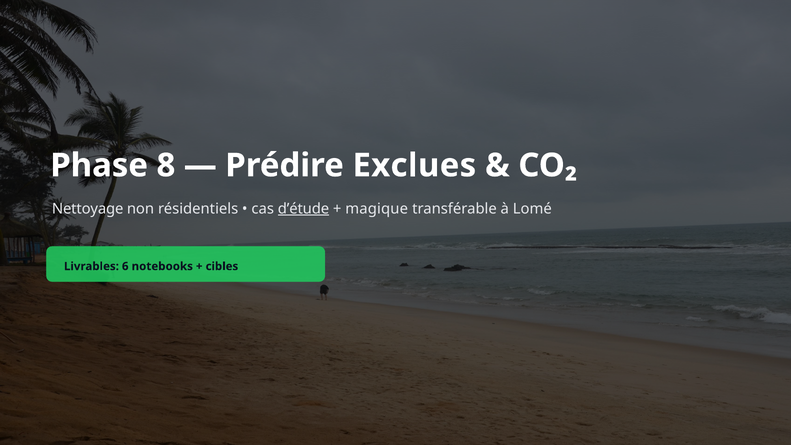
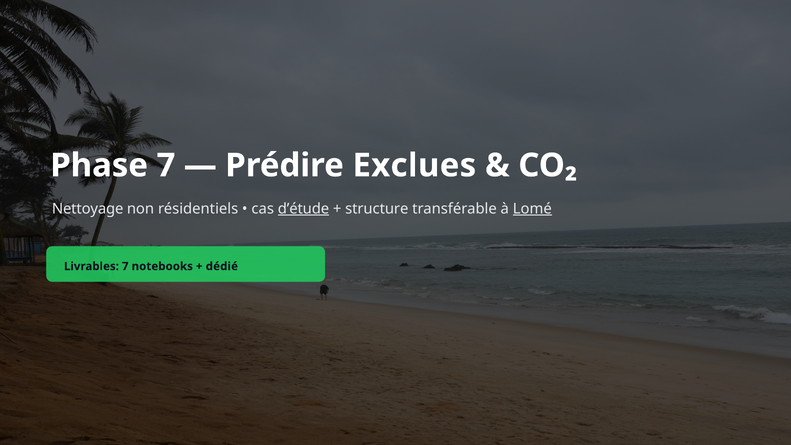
Phase 8: 8 -> 7 (166, 165)
magique: magique -> structure (377, 209)
Lomé underline: none -> present (532, 209)
Livrables 6: 6 -> 7 (125, 266)
cibles: cibles -> dédié (222, 266)
